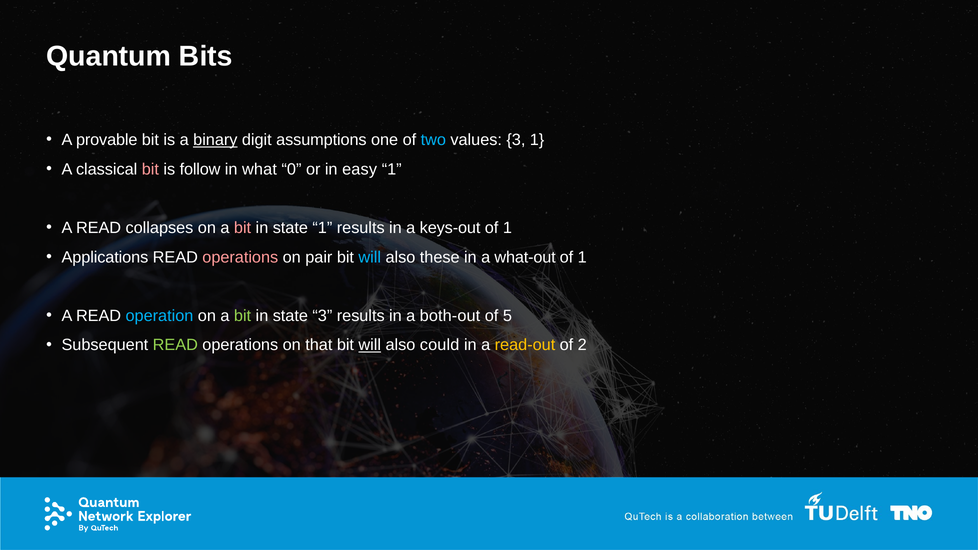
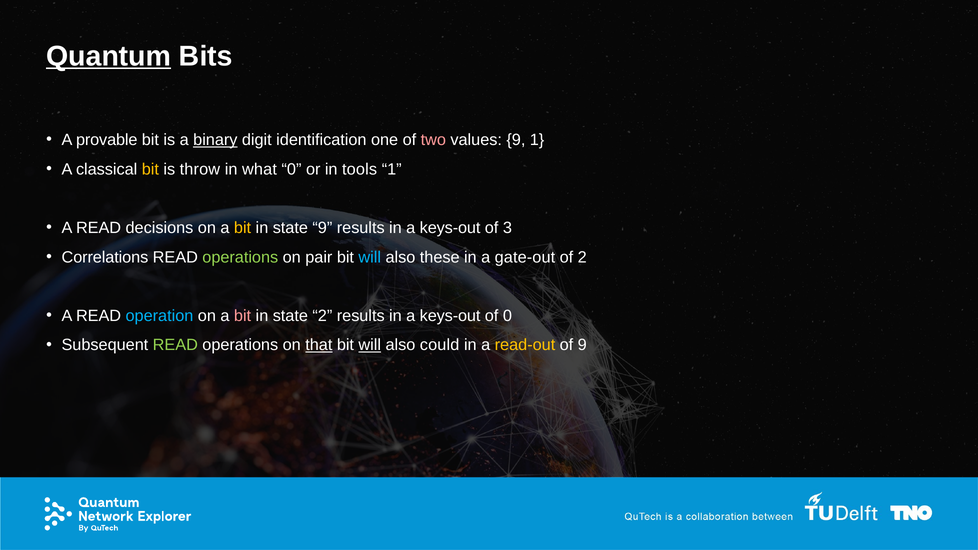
Quantum underline: none -> present (109, 56)
assumptions: assumptions -> identification (321, 140)
two colour: light blue -> pink (433, 140)
values 3: 3 -> 9 (516, 140)
bit colour: pink -> yellow (150, 169)
follow: follow -> throw (200, 169)
easy: easy -> tools (360, 169)
collapses: collapses -> decisions (159, 228)
bit colour: pink -> yellow (243, 228)
state 1: 1 -> 9 (322, 228)
1: 1 -> 3 (507, 228)
Applications: Applications -> Correlations (105, 257)
operations colour: pink -> light green (240, 257)
what-out: what-out -> gate-out (525, 257)
1: 1 -> 2 (582, 257)
bit colour: light green -> pink (243, 316)
state 3: 3 -> 2 (322, 316)
both-out: both-out -> keys-out (450, 316)
of 5: 5 -> 0 (507, 316)
that underline: none -> present (319, 345)
of 2: 2 -> 9 (582, 345)
